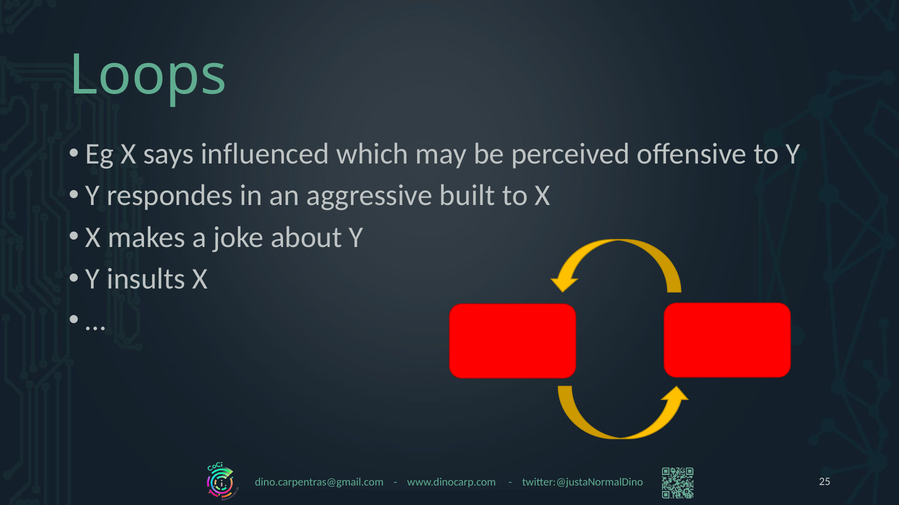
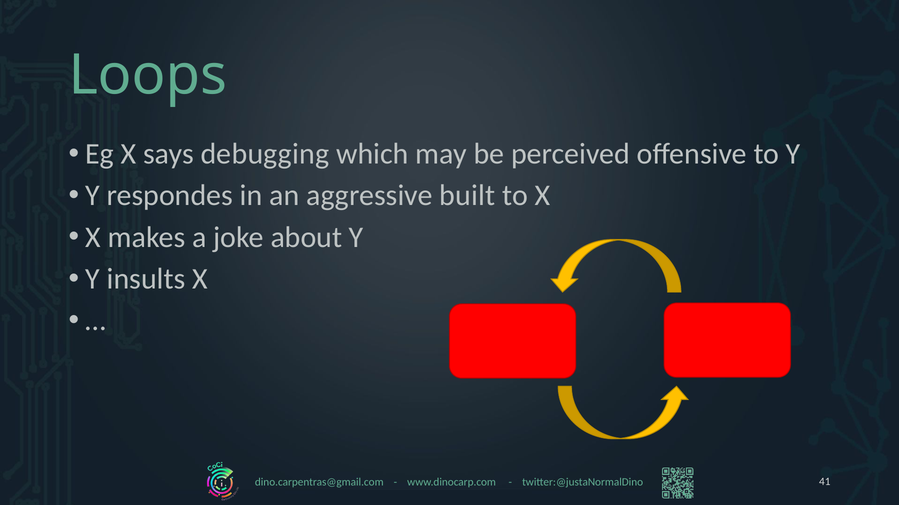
influenced: influenced -> debugging (265, 154)
25: 25 -> 41 (825, 482)
